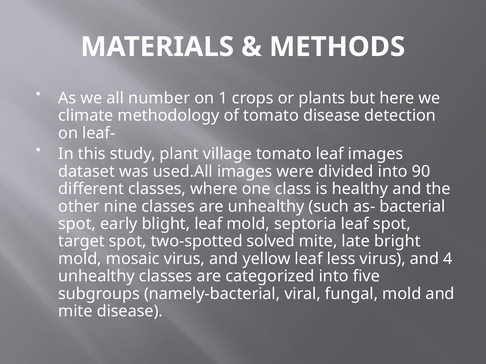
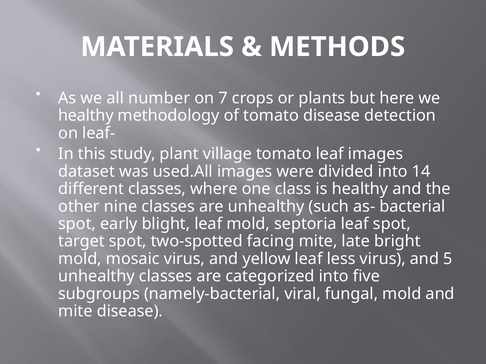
1: 1 -> 7 (223, 98)
climate: climate -> healthy (86, 116)
90: 90 -> 14 (421, 172)
solved: solved -> facing (271, 242)
4: 4 -> 5 (448, 259)
